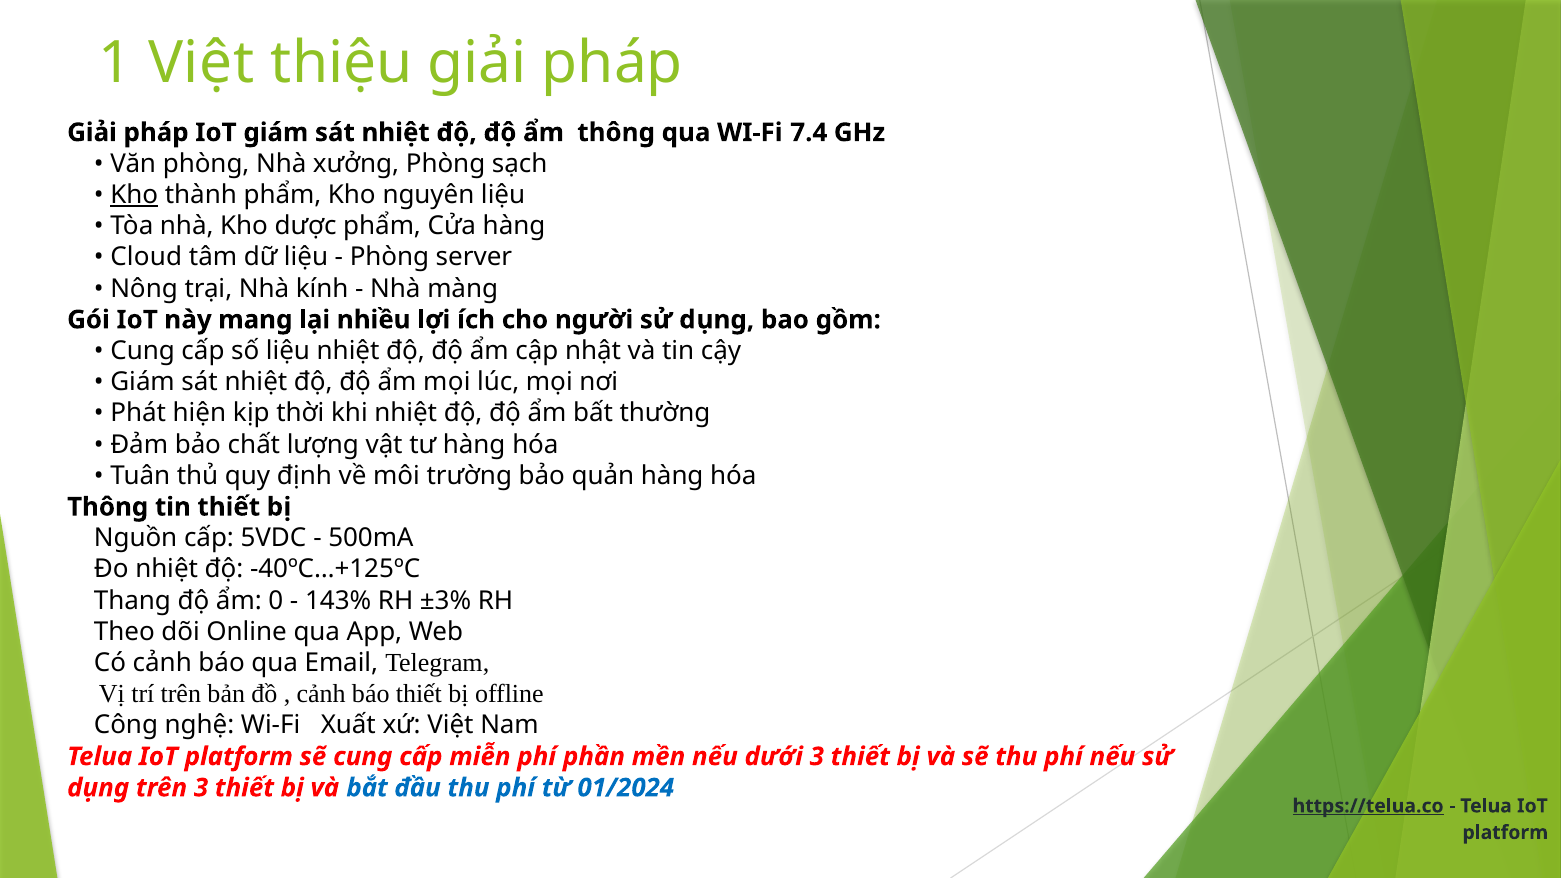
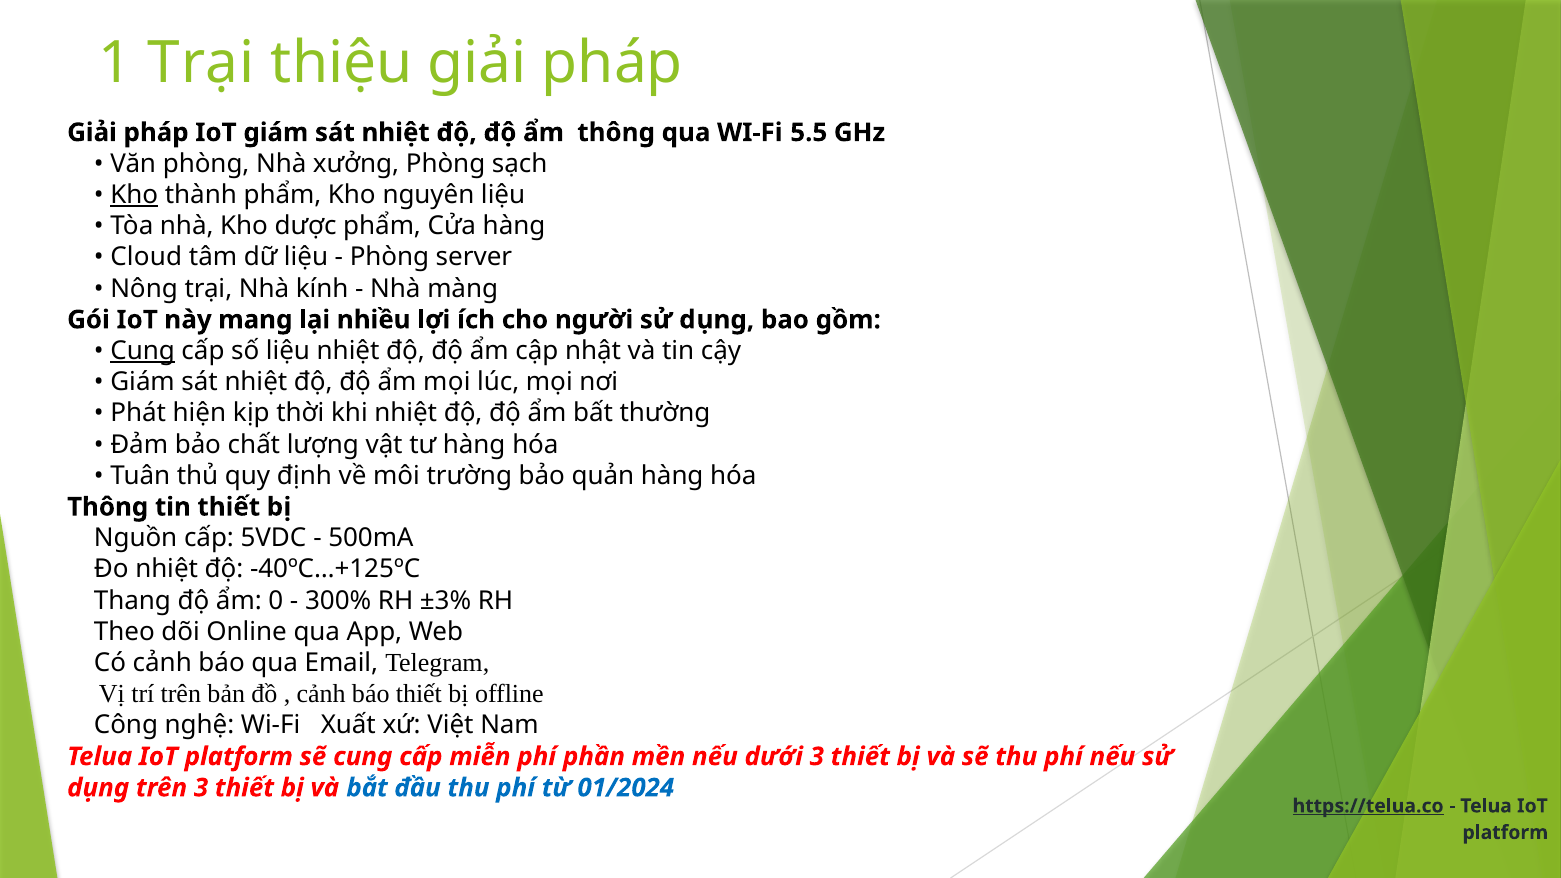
1 Việt: Việt -> Trại (201, 63)
7.4: 7.4 -> 5.5 (809, 133)
Cung underline: none -> present (143, 351)
143%: 143% -> 300% (338, 601)
